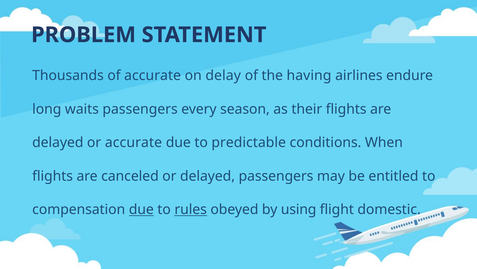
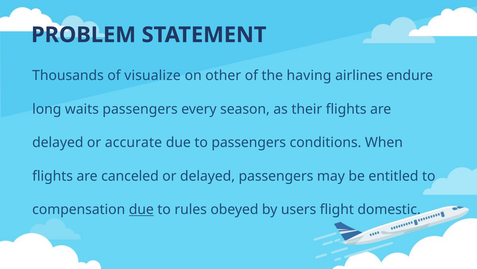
of accurate: accurate -> visualize (153, 76)
delay: delay -> other (223, 76)
to predictable: predictable -> passengers (249, 142)
rules underline: present -> none (191, 209)
using: using -> users (299, 209)
